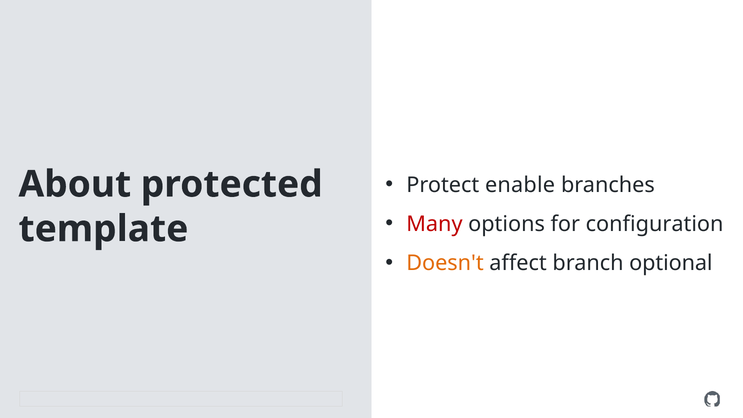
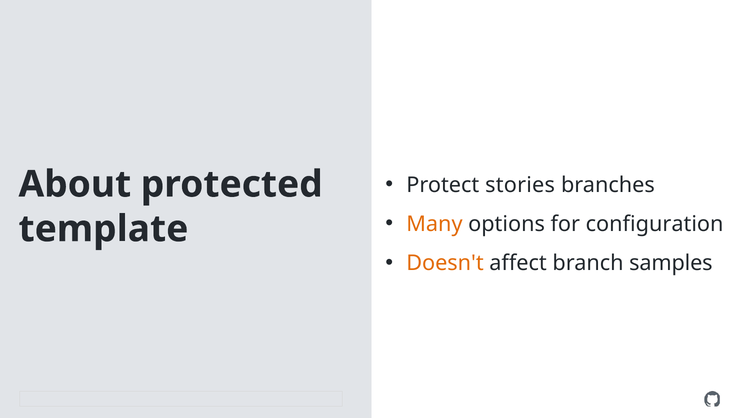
enable: enable -> stories (520, 185)
Many colour: red -> orange (434, 224)
optional: optional -> samples (671, 263)
